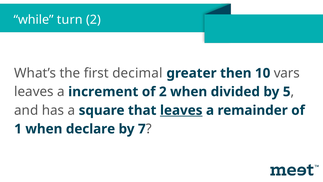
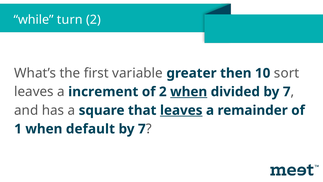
decimal: decimal -> variable (137, 73)
vars: vars -> sort (287, 73)
when underline: none -> present (189, 92)
divided by 5: 5 -> 7 (287, 92)
declare: declare -> default (90, 129)
